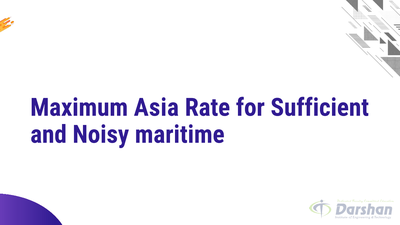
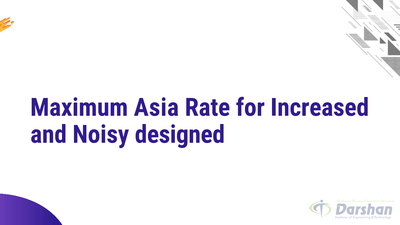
Sufficient: Sufficient -> Increased (320, 108)
maritime: maritime -> designed (180, 135)
